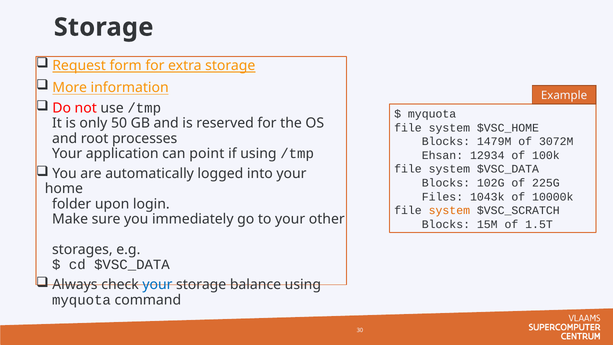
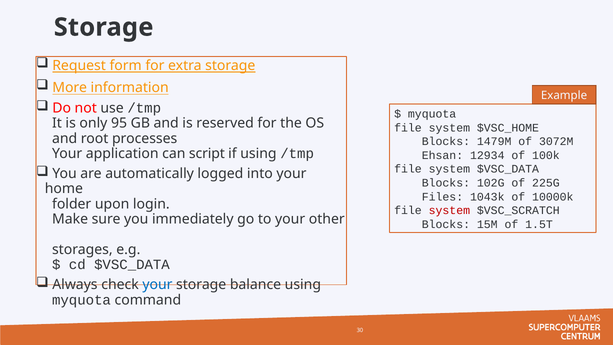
50: 50 -> 95 (119, 123)
point: point -> script (207, 154)
system colour: orange -> red (449, 210)
